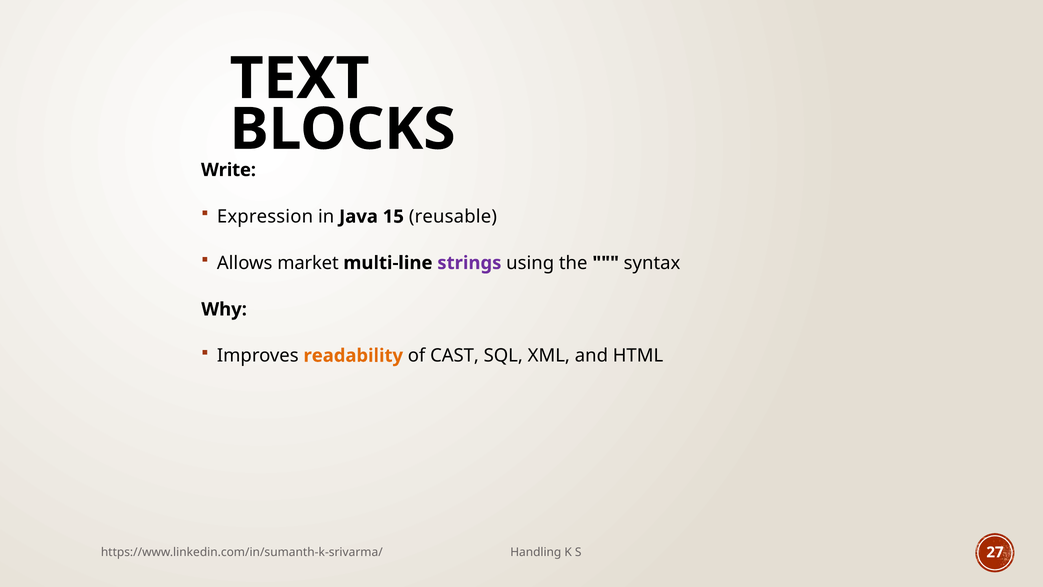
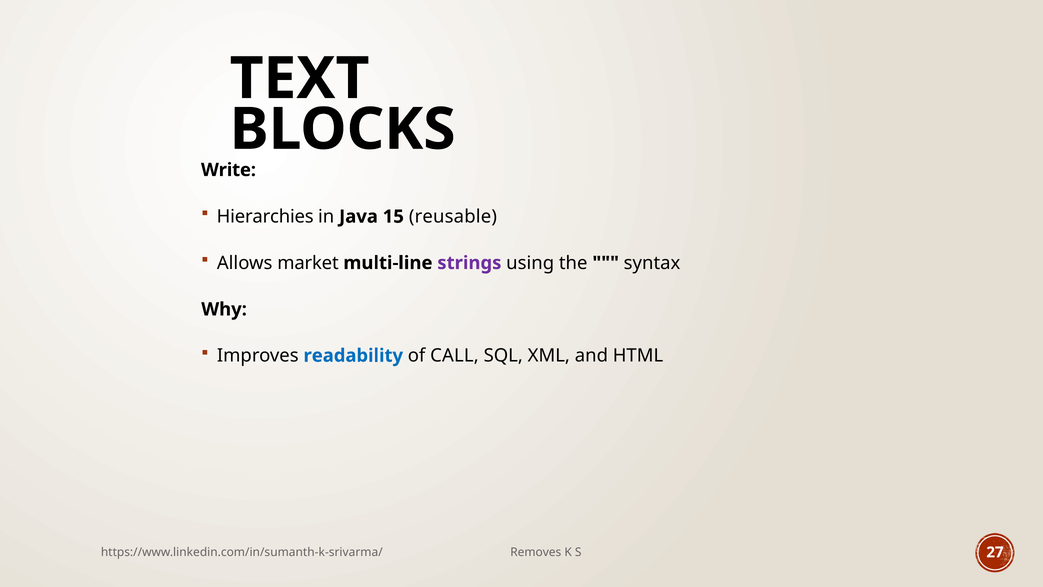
Expression: Expression -> Hierarchies (265, 217)
readability colour: orange -> blue (353, 355)
CAST: CAST -> CALL (454, 355)
Handling: Handling -> Removes (536, 552)
